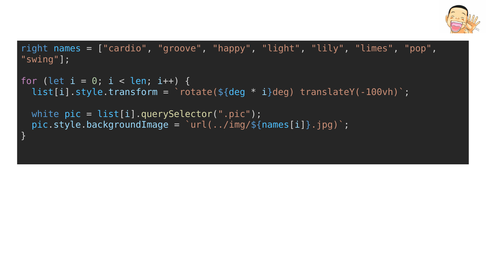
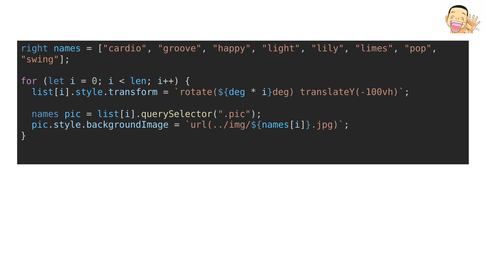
white: white -> names (45, 114)
